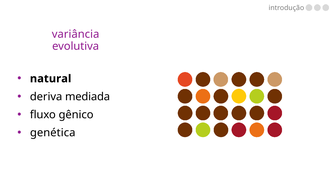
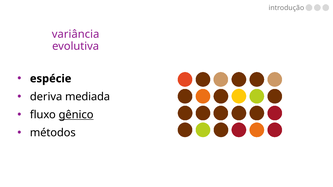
natural: natural -> espécie (51, 79)
gênico underline: none -> present (76, 115)
genética: genética -> métodos (53, 133)
